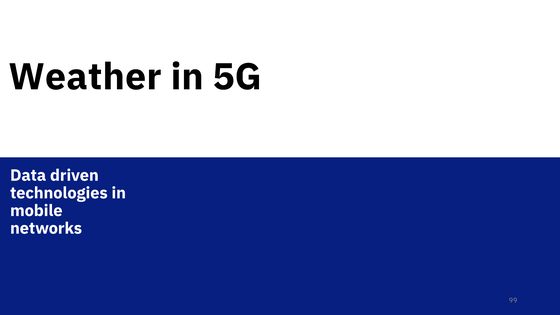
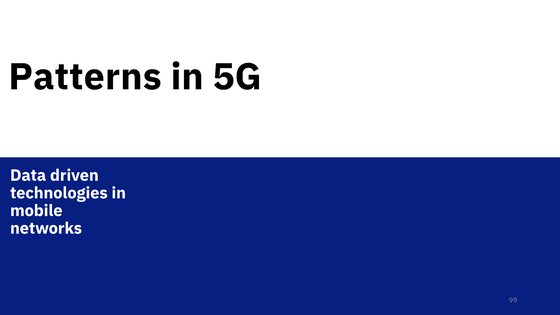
Weather: Weather -> Patterns (85, 77)
